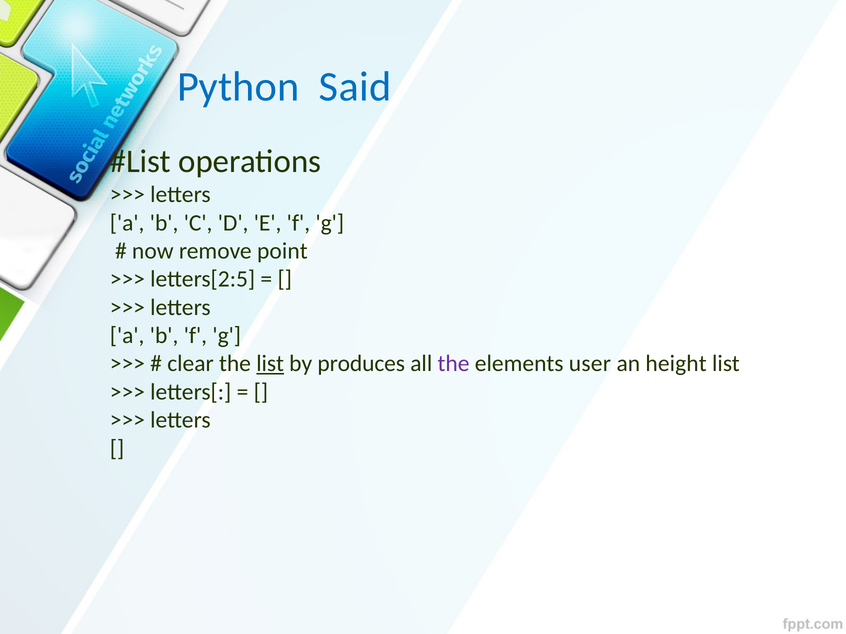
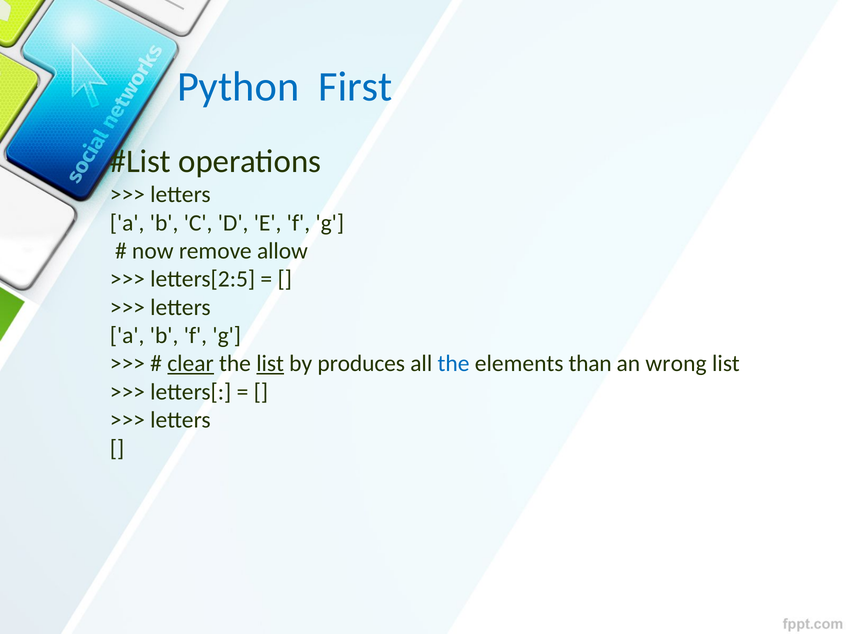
Said: Said -> First (355, 87)
point: point -> allow (282, 251)
clear underline: none -> present (191, 364)
the colour: purple -> blue (454, 364)
user: user -> than (590, 364)
height: height -> wrong (676, 364)
